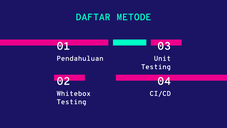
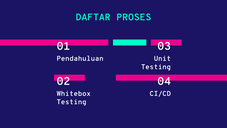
METODE: METODE -> PROSES (134, 17)
